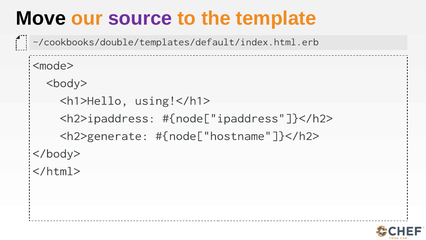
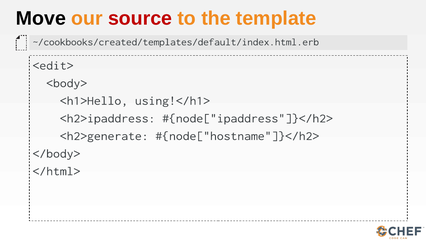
source colour: purple -> red (140, 18)
~/cookbooks/double/templates/default/index.html.erb: ~/cookbooks/double/templates/default/index.html.erb -> ~/cookbooks/created/templates/default/index.html.erb (176, 42)
<mode>: <mode> -> <edit> (53, 65)
